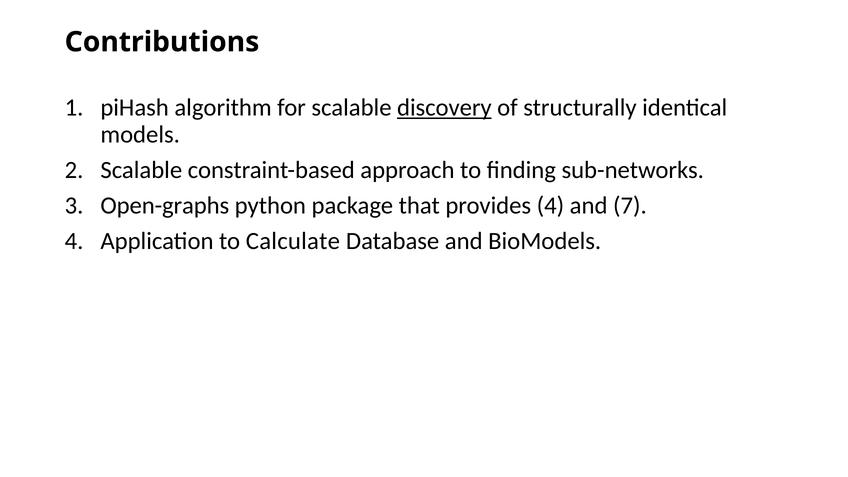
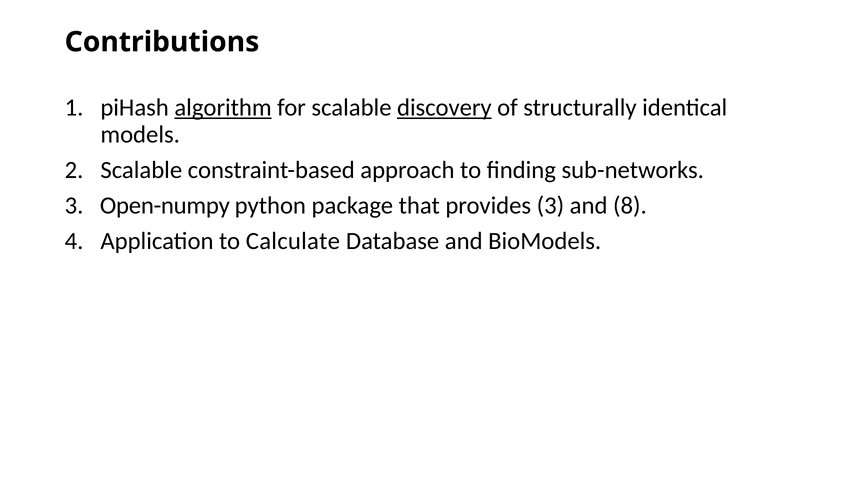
algorithm underline: none -> present (223, 108)
Open-graphs: Open-graphs -> Open-numpy (165, 205)
provides 4: 4 -> 3 (550, 205)
7: 7 -> 8 (630, 205)
